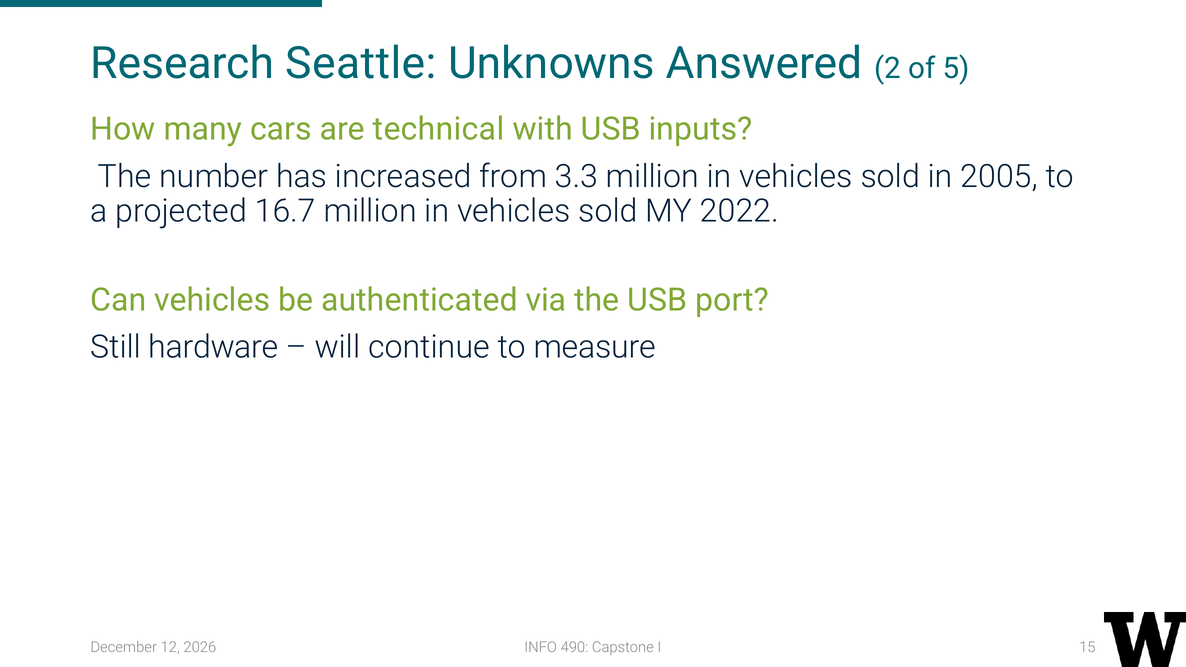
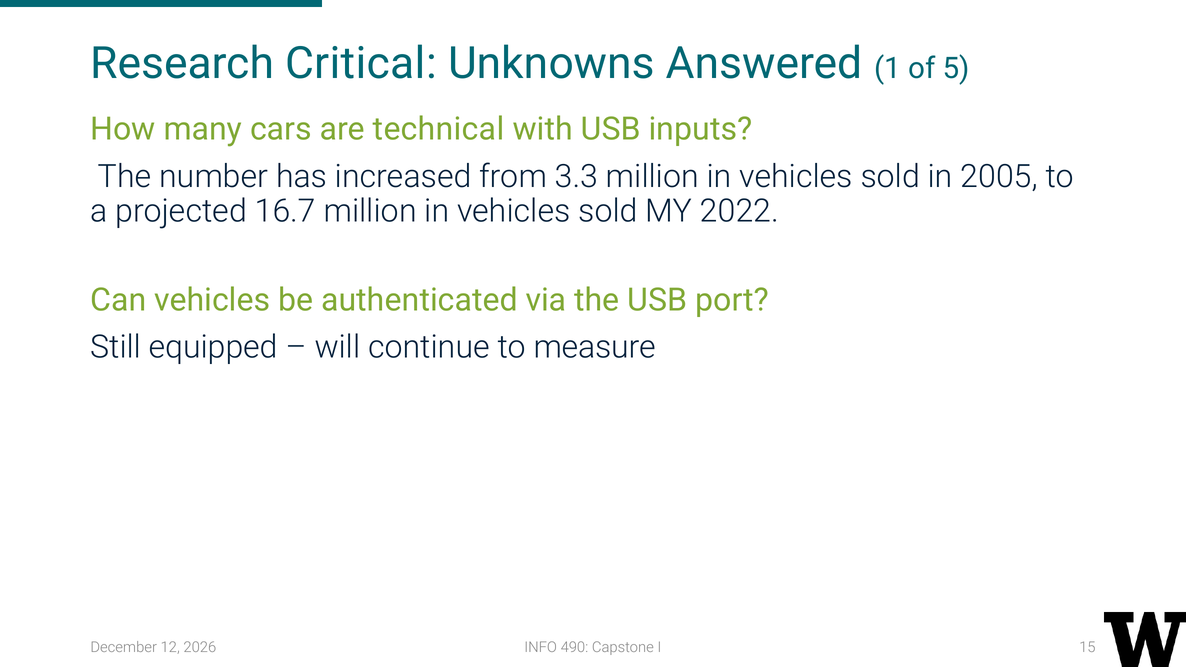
Seattle: Seattle -> Critical (361, 64)
2: 2 -> 1 (887, 69)
hardware: hardware -> equipped (213, 347)
